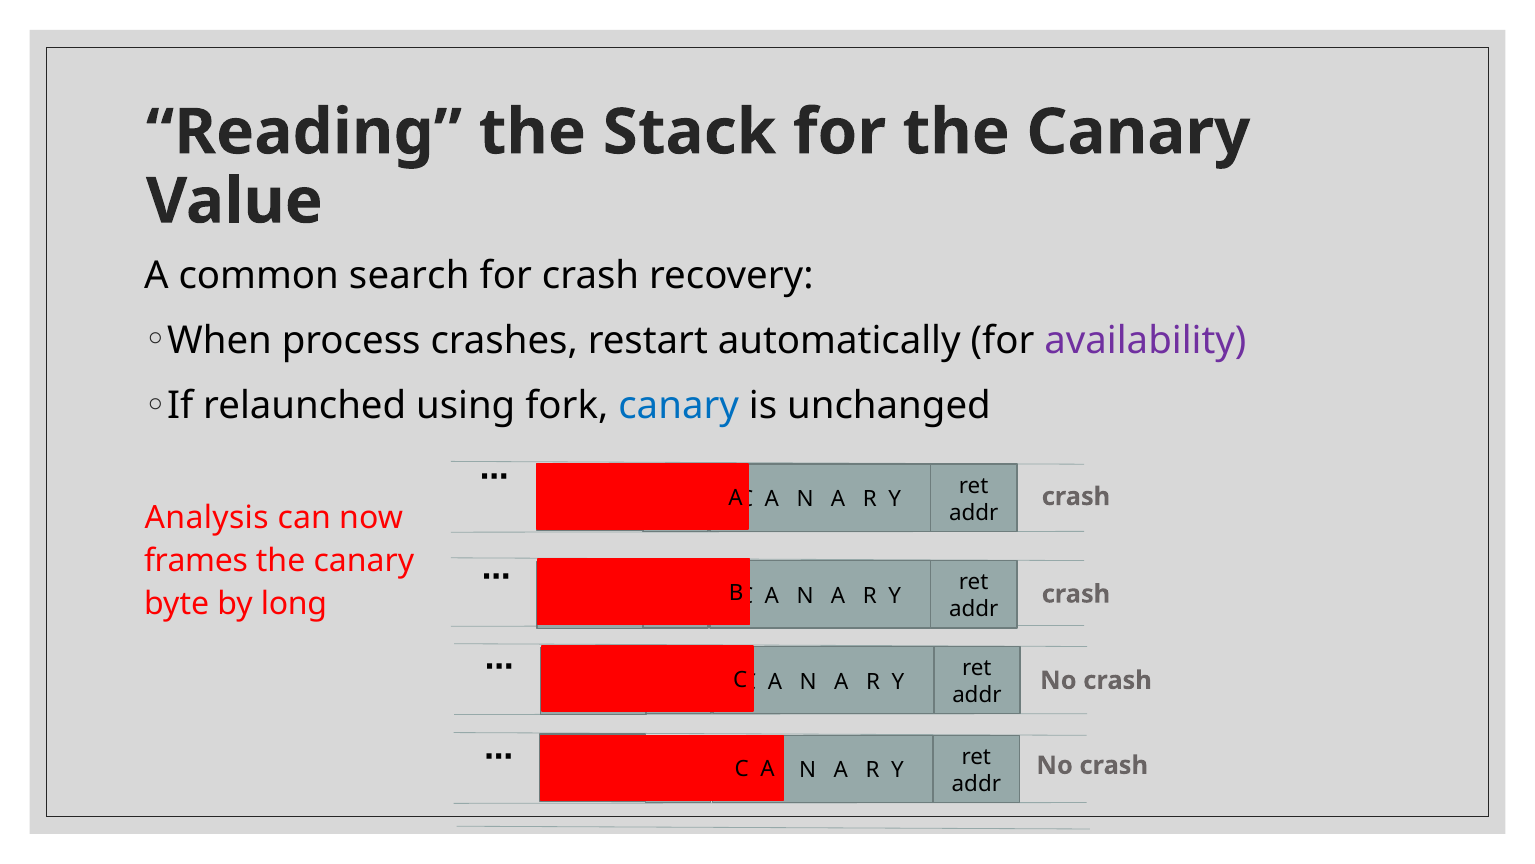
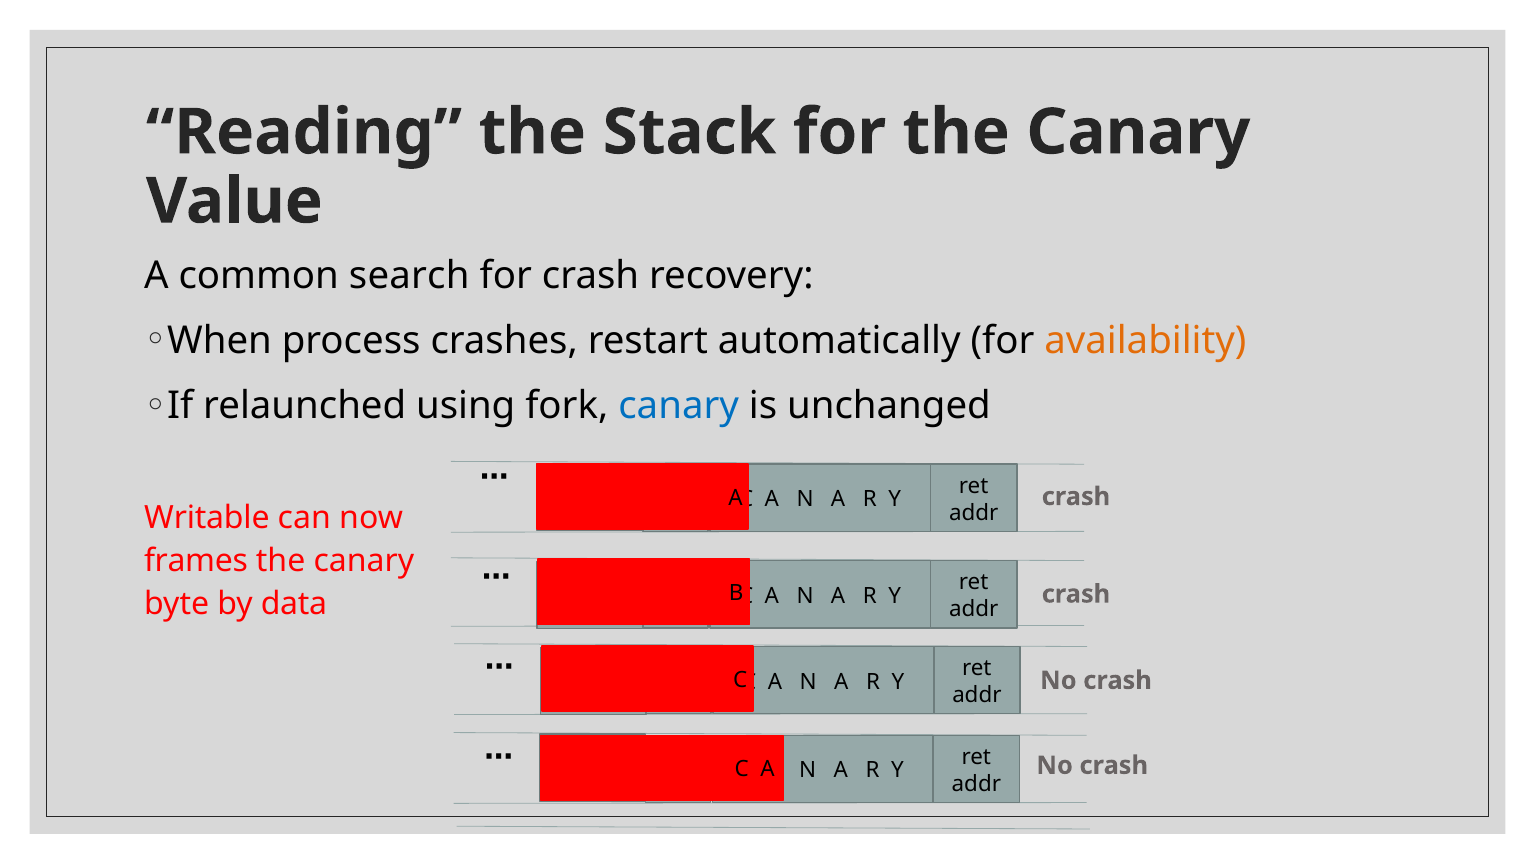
availability colour: purple -> orange (1145, 341)
Analysis: Analysis -> Writable (207, 517)
long: long -> data (294, 604)
